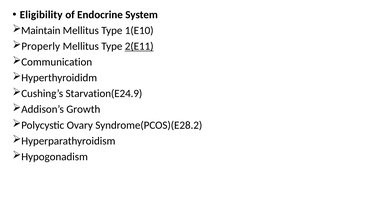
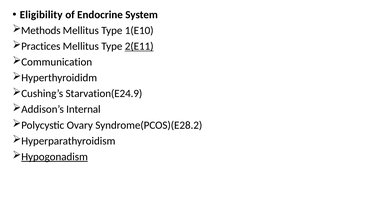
Maintain: Maintain -> Methods (41, 30)
Properly: Properly -> Practices (41, 46)
Growth: Growth -> Internal (83, 109)
Hypogonadism underline: none -> present (55, 157)
